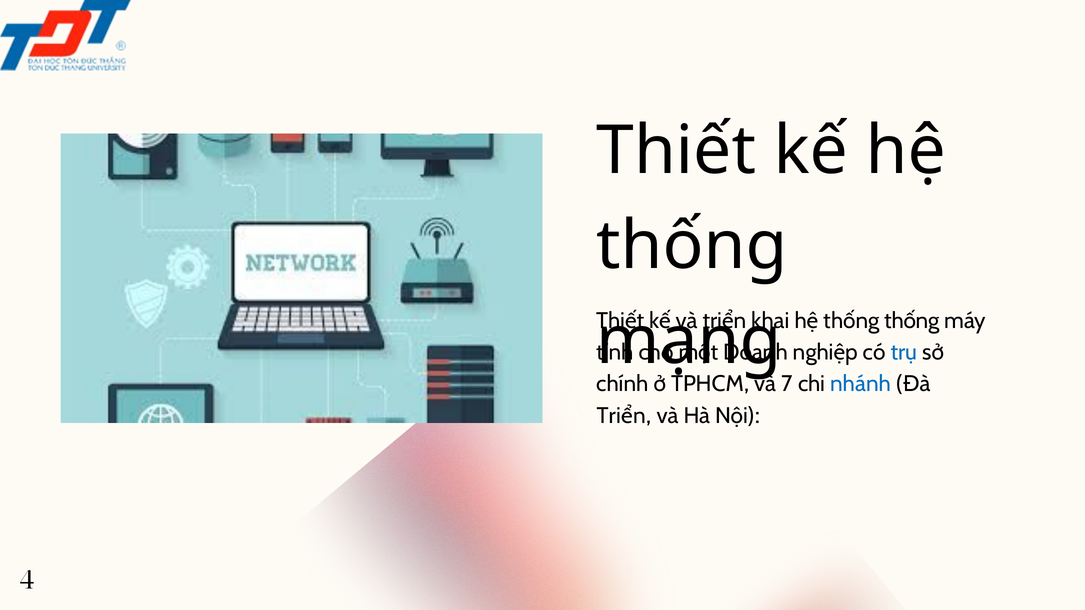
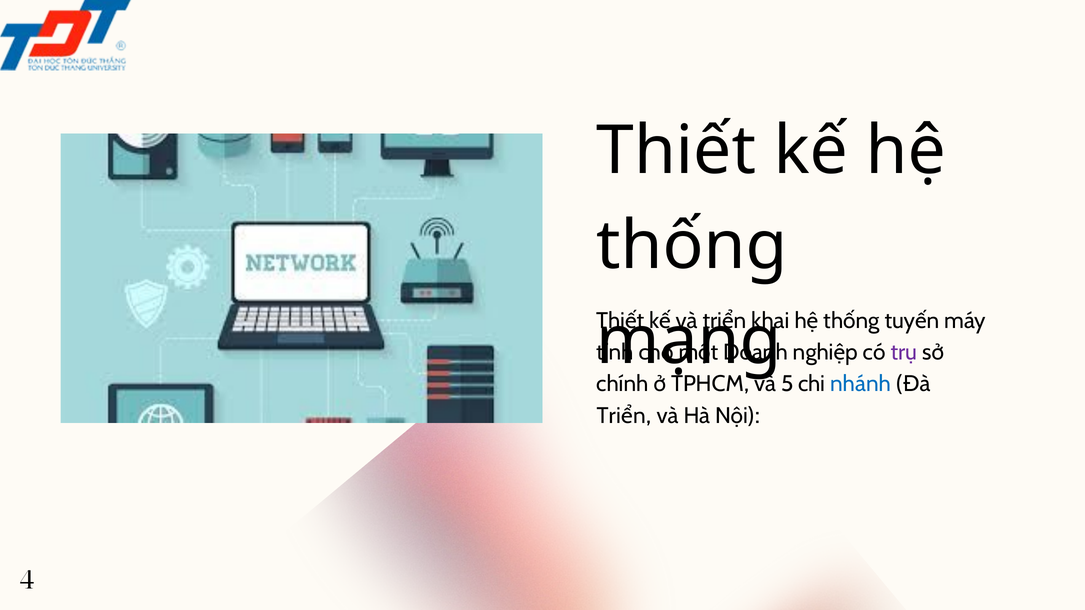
thống thống: thống -> tuyến (912, 321)
trụ colour: blue -> purple (904, 352)
7: 7 -> 5 (787, 384)
